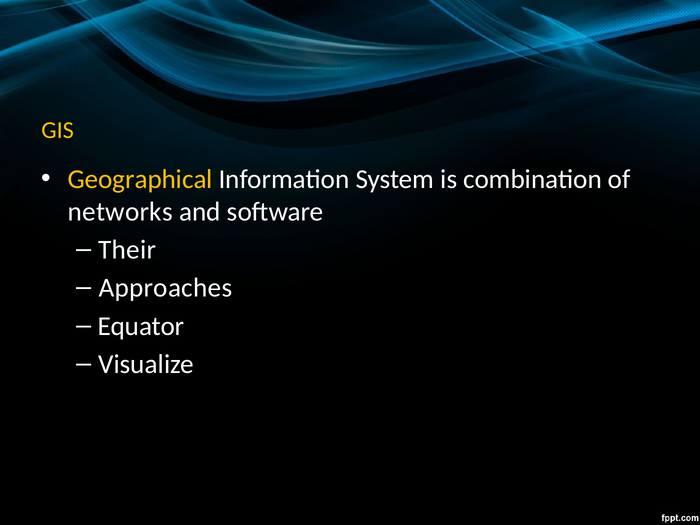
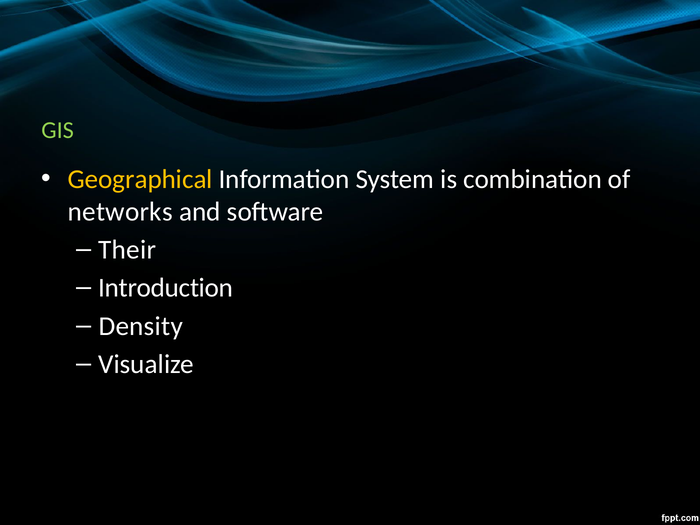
GIS colour: yellow -> light green (58, 130)
Approaches: Approaches -> Introduction (166, 288)
Equator: Equator -> Density (141, 326)
